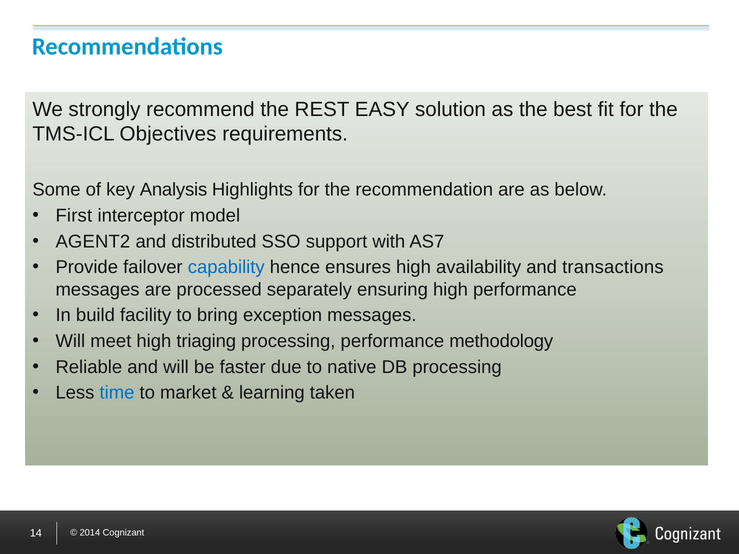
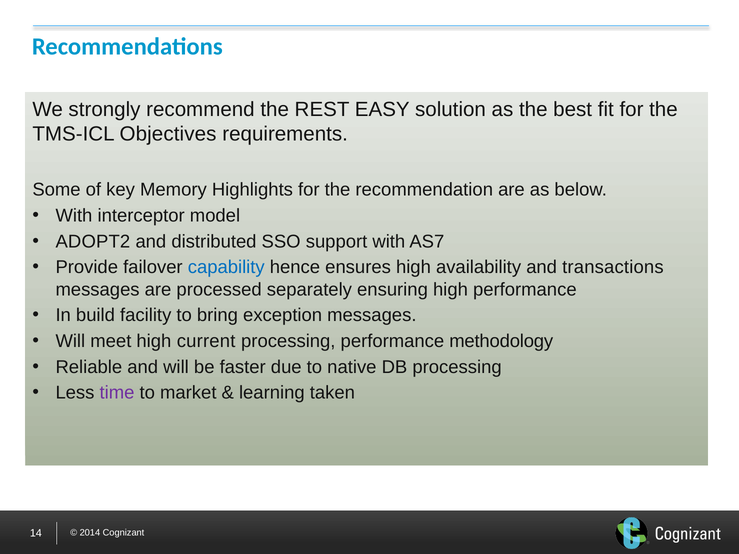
Analysis: Analysis -> Memory (173, 190)
First: First -> With (74, 216)
AGENT2: AGENT2 -> ADOPT2 (93, 242)
triaging: triaging -> current (206, 341)
time colour: blue -> purple (117, 393)
